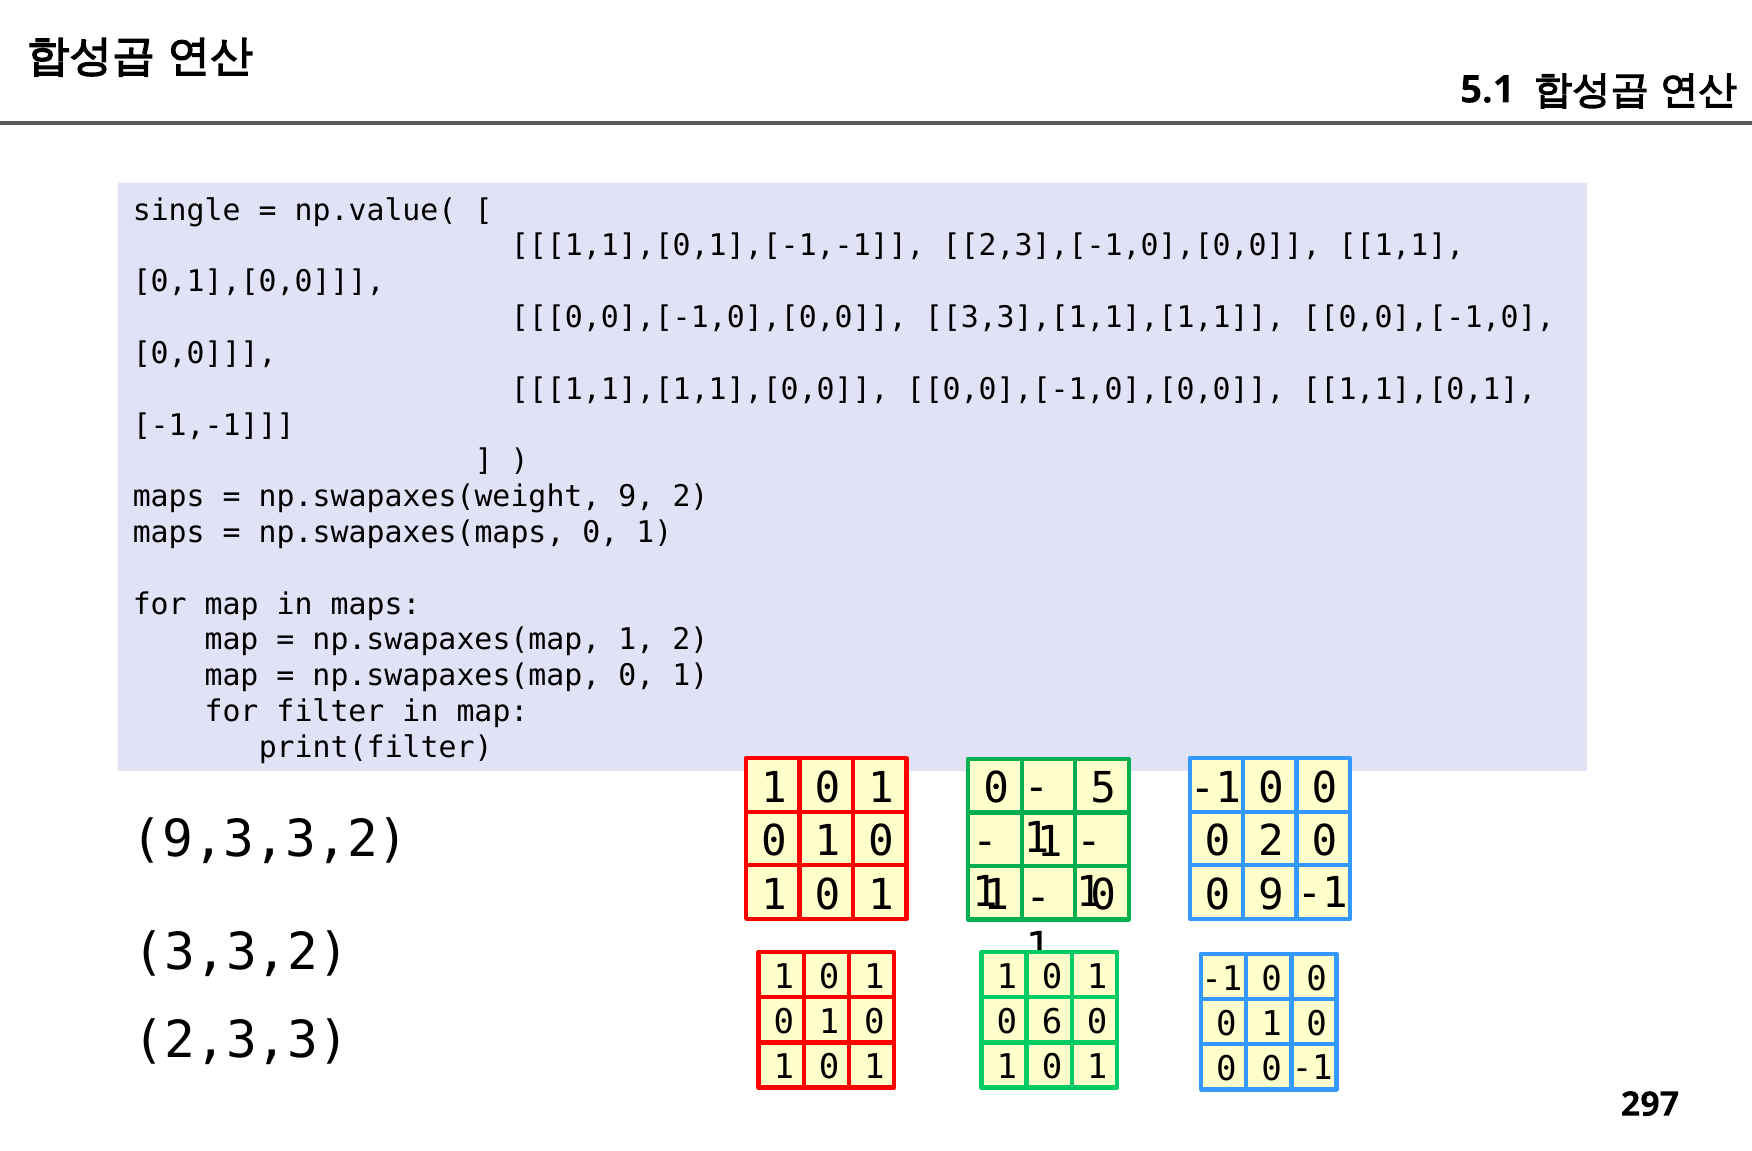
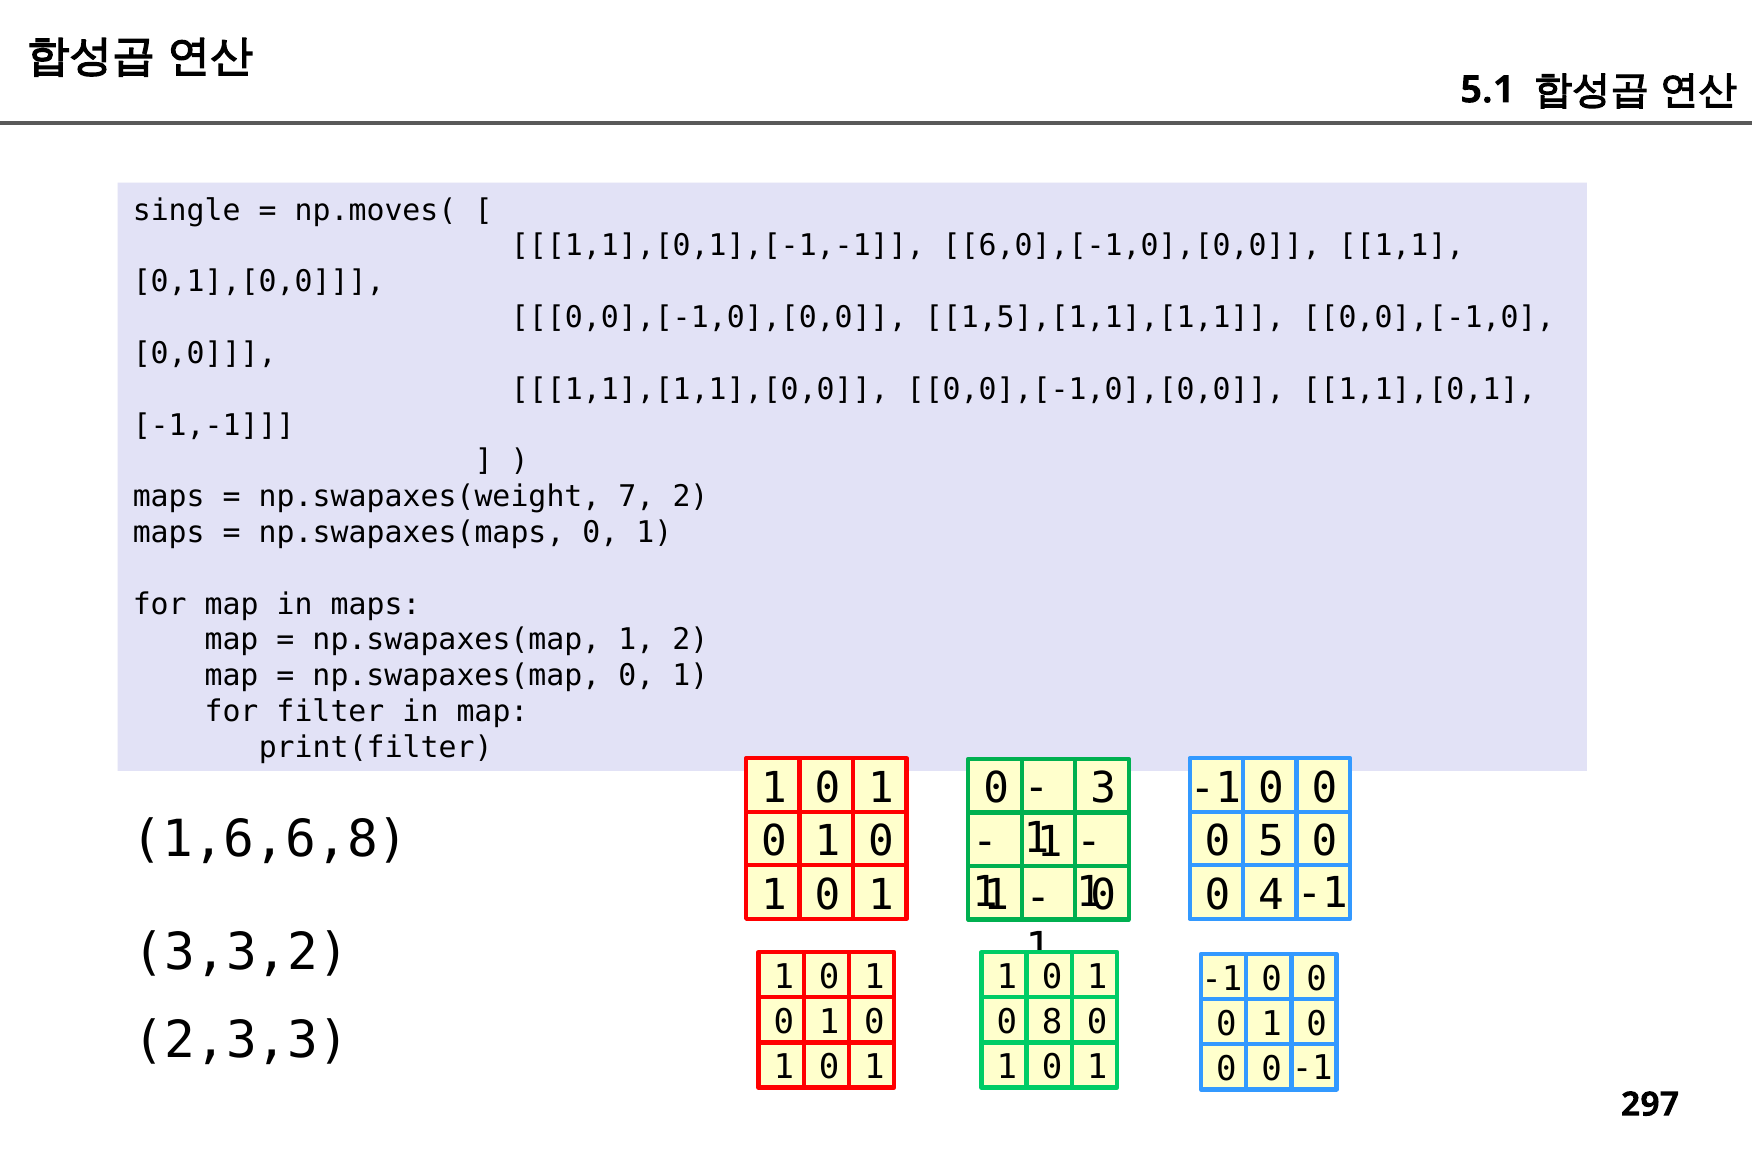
np.value(: np.value( -> np.moves( (375, 210)
2,3],[-1,0],[0,0: 2,3],[-1,0],[0,0 -> 6,0],[-1,0],[0,0 (1132, 246)
3,3],[1,1],[1,1: 3,3],[1,1],[1,1 -> 1,5],[1,1],[1,1 (1105, 318)
np.swapaxes(weight 9: 9 -> 7 (636, 497)
5: 5 -> 3 (1103, 789)
9,3,3,2: 9,3,3,2 -> 1,6,6,8 (270, 840)
0 2: 2 -> 5 (1271, 841)
0 9: 9 -> 4 (1271, 895)
6: 6 -> 8 (1052, 1022)
